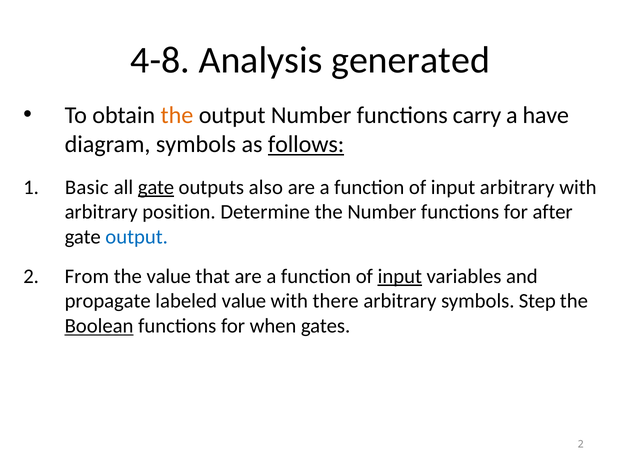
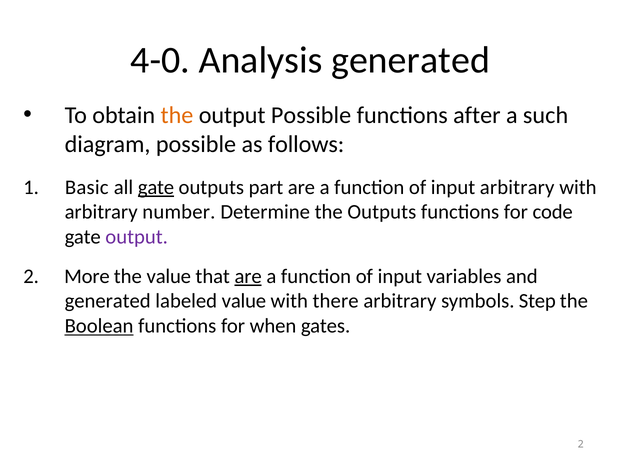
4-8: 4-8 -> 4-0 (160, 60)
output Number: Number -> Possible (311, 115)
carry: carry -> after (477, 115)
have: have -> such (546, 115)
diagram symbols: symbols -> possible (196, 144)
follows underline: present -> none (306, 144)
also: also -> part (266, 187)
position: position -> number (179, 212)
the Number: Number -> Outputs (382, 212)
after: after -> code (553, 212)
output colour: blue -> purple (137, 237)
From: From -> More (87, 276)
are underline: none -> present (248, 276)
input underline: present -> none (400, 276)
propagate: propagate -> generated (108, 301)
